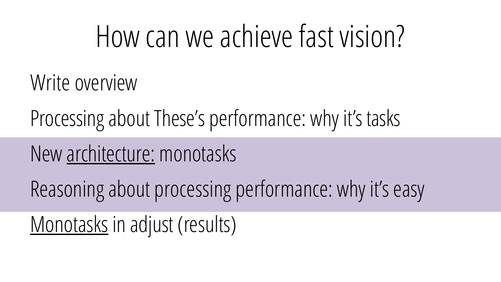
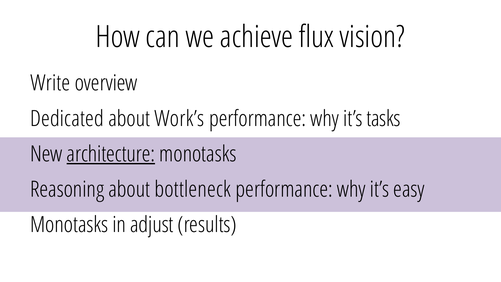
fast: fast -> flux (316, 37)
Processing: Processing -> Dedicated (67, 119)
These’s: These’s -> Work’s (179, 119)
about processing: processing -> bottleneck (193, 189)
Monotasks underline: present -> none (69, 225)
